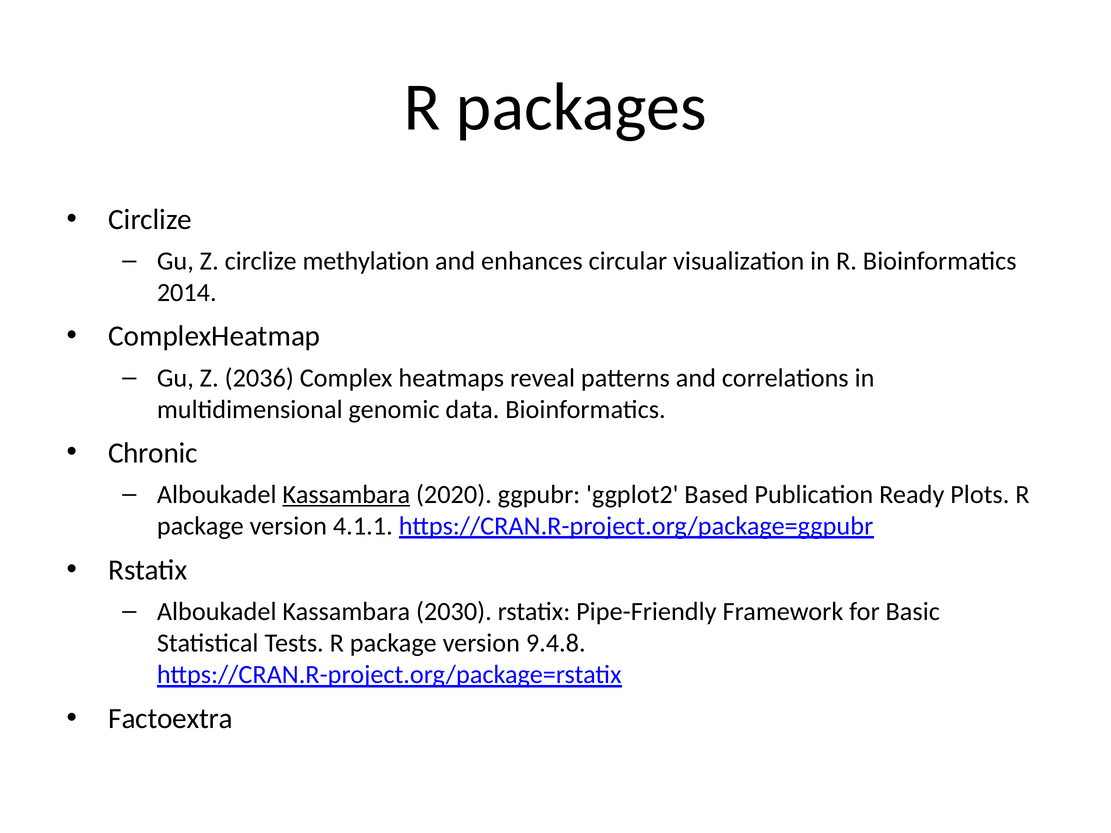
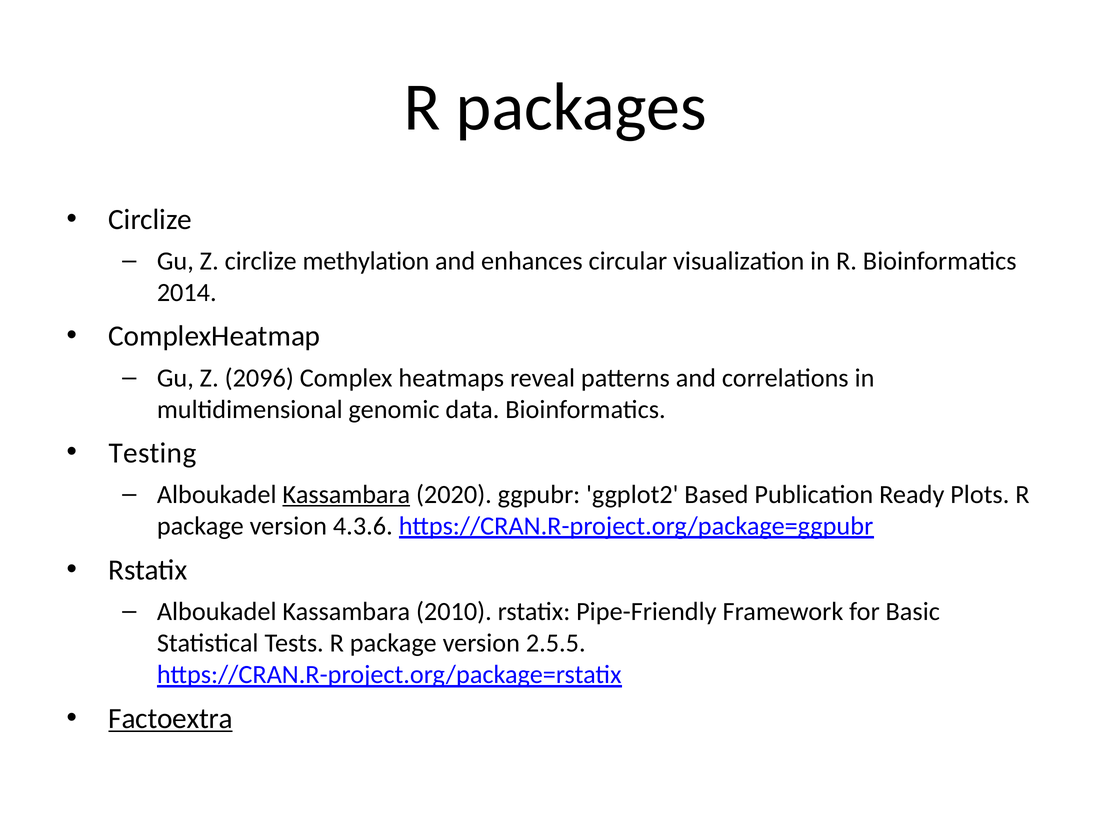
2036: 2036 -> 2096 (259, 378)
Chronic: Chronic -> Testing (152, 453)
4.1.1: 4.1.1 -> 4.3.6 (363, 526)
2030: 2030 -> 2010 (454, 612)
9.4.8: 9.4.8 -> 2.5.5 (556, 644)
Factoextra underline: none -> present (170, 719)
